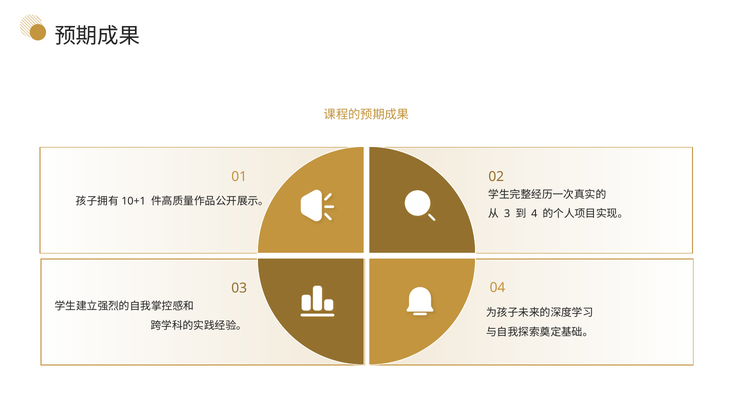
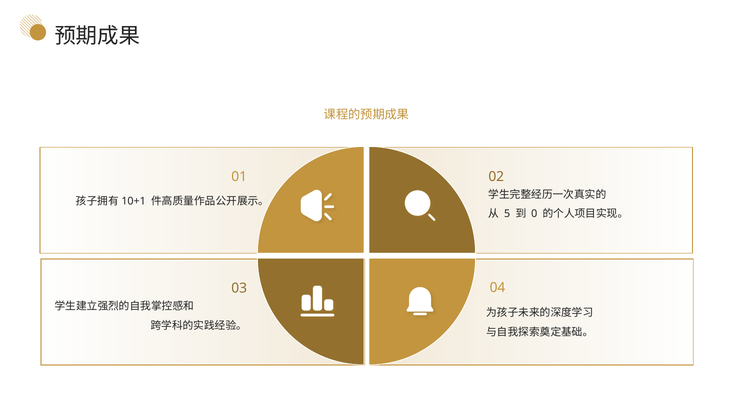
3: 3 -> 5 (507, 214)
4: 4 -> 0 (534, 214)
